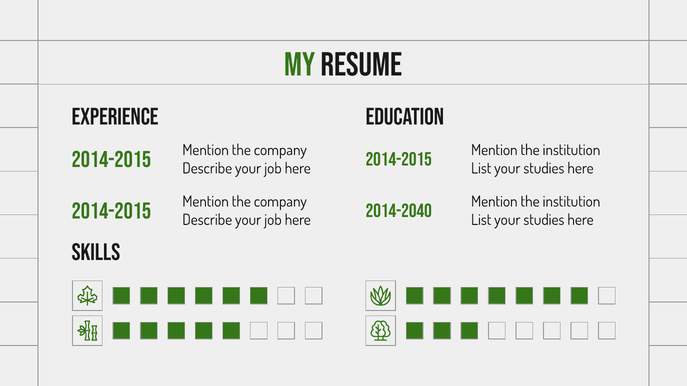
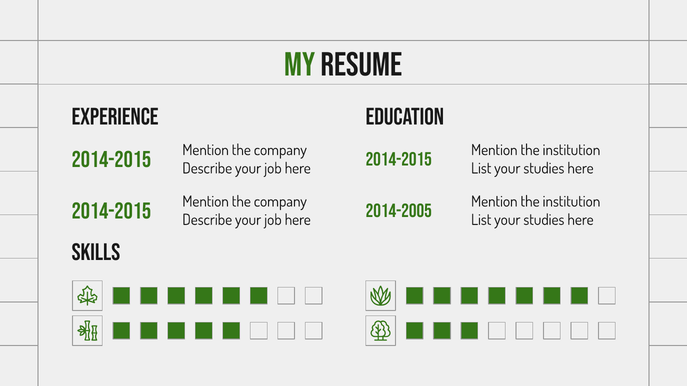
2014-2040: 2014-2040 -> 2014-2005 (399, 211)
